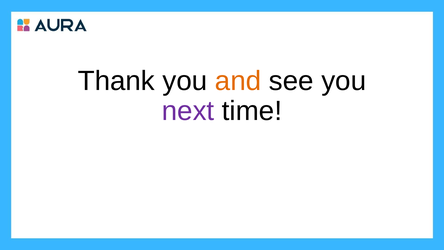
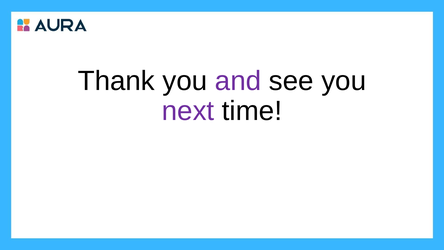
and colour: orange -> purple (238, 81)
